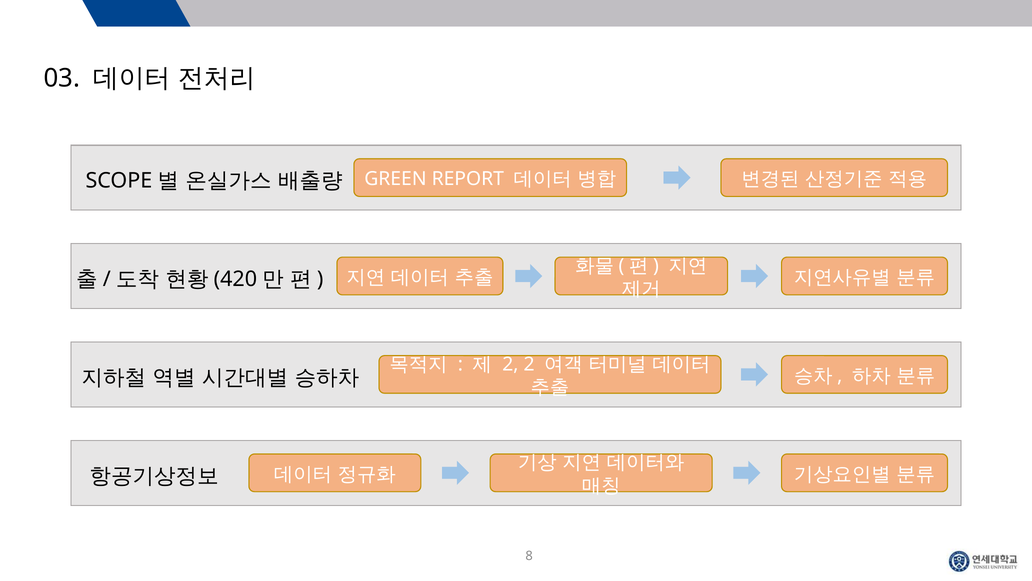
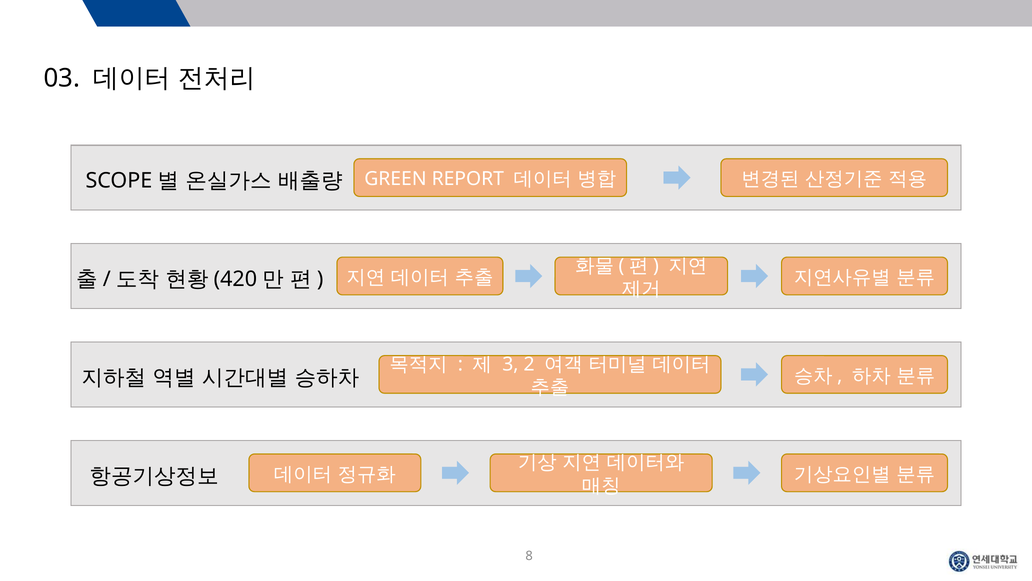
2: 2 -> 3 (510, 364)
